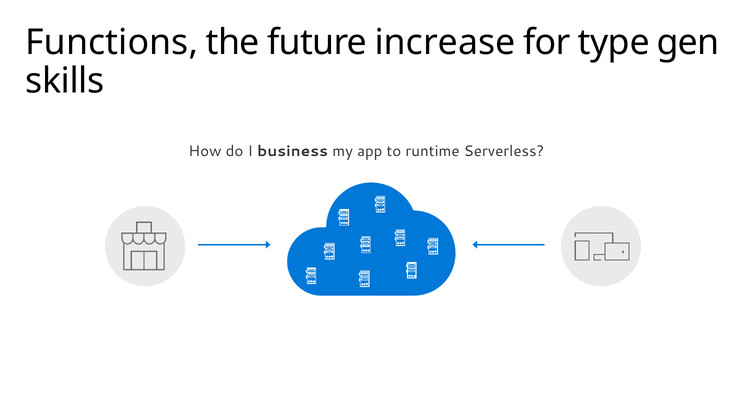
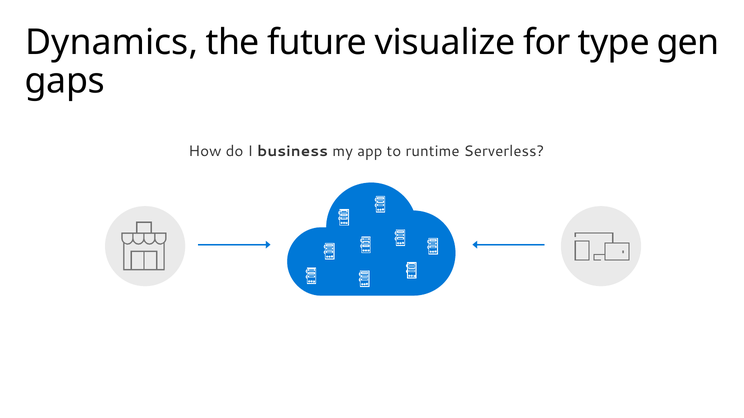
Functions: Functions -> Dynamics (112, 42)
increase: increase -> visualize (445, 42)
skills: skills -> gaps (65, 81)
